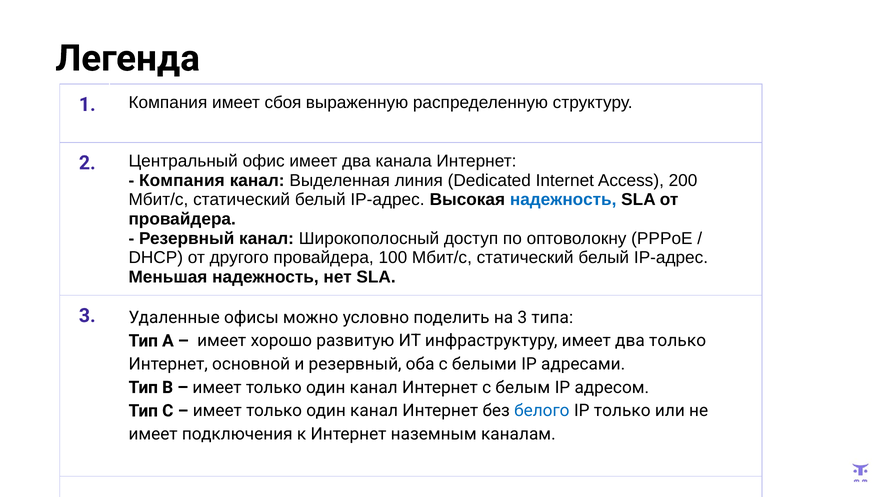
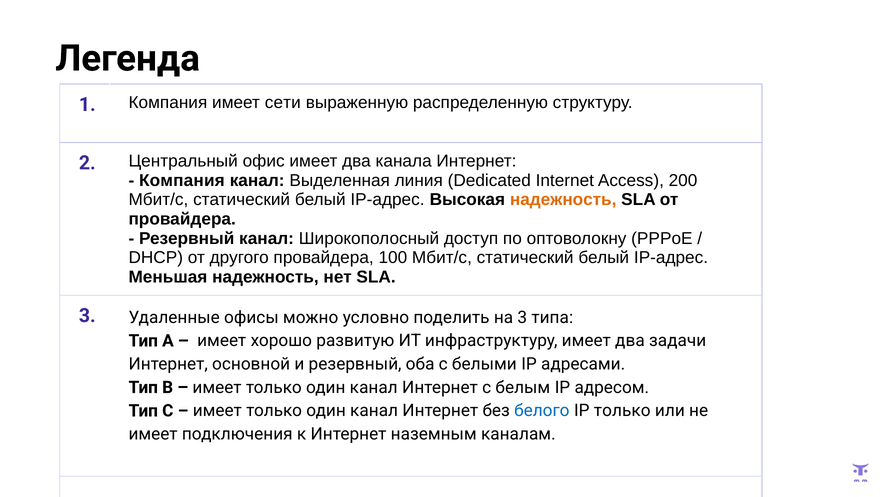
сбоя: сбоя -> сети (283, 103)
надежность colour: blue -> orange (563, 200)
два только: только -> задачи (678, 341)
